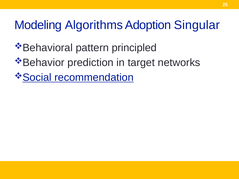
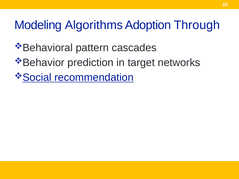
Singular: Singular -> Through (197, 25)
principled: principled -> cascades (134, 48)
